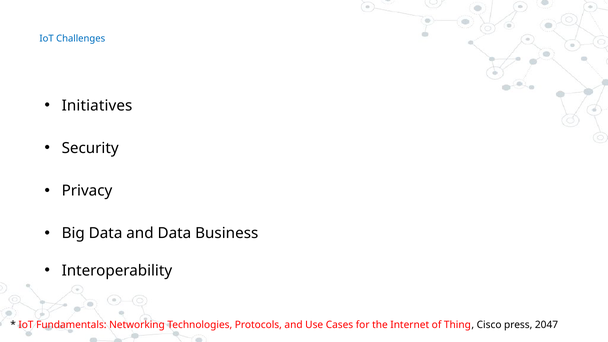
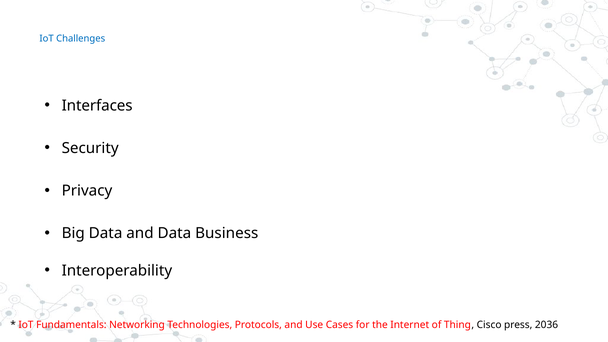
Initiatives: Initiatives -> Interfaces (97, 106)
2047: 2047 -> 2036 (547, 325)
